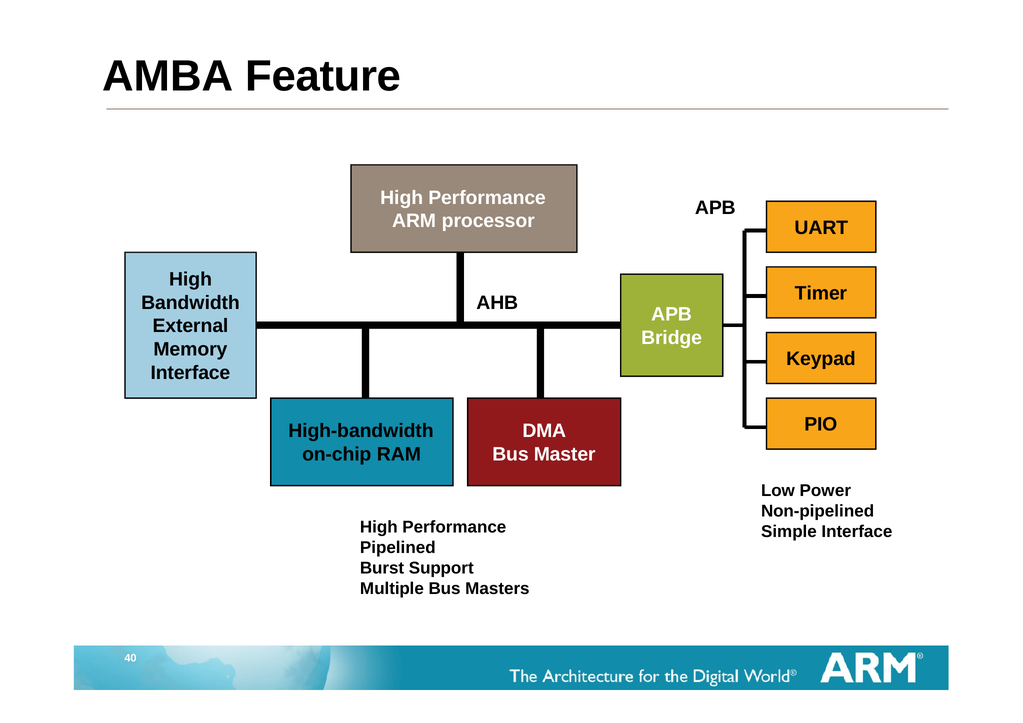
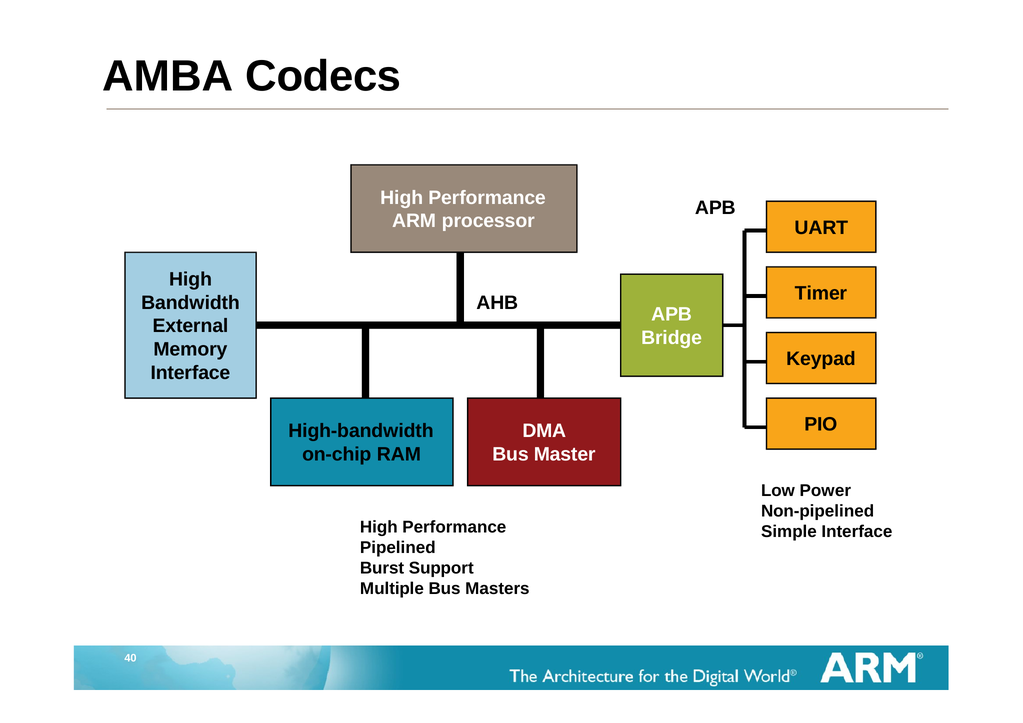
Feature: Feature -> Codecs (323, 76)
